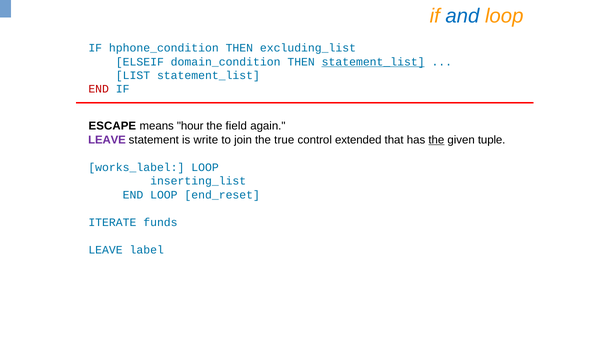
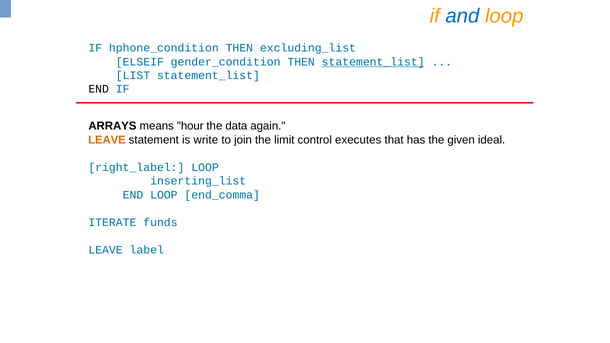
domain_condition: domain_condition -> gender_condition (226, 62)
END colour: red -> black (99, 89)
ESCAPE: ESCAPE -> ARRAYS (112, 126)
field: field -> data (236, 126)
LEAVE colour: purple -> orange (107, 140)
true: true -> limit (284, 140)
extended: extended -> executes (358, 140)
the underline: present -> none (436, 140)
tuple: tuple -> ideal (492, 140)
works_label: works_label -> right_label (136, 168)
end_reset: end_reset -> end_comma (222, 195)
